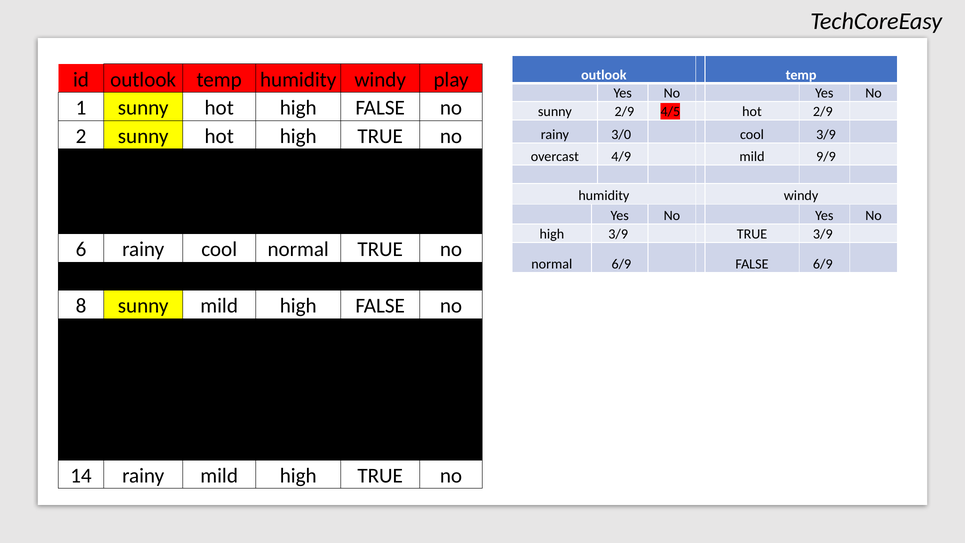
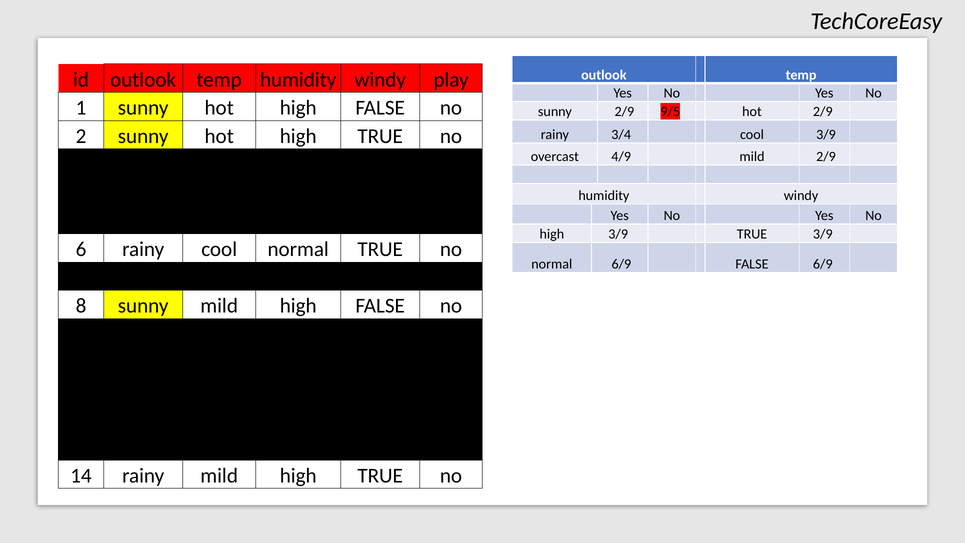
4/5: 4/5 -> 9/5 (670, 112)
3/0: 3/0 -> 3/4 (621, 134)
mild 9/9: 9/9 -> 2/9 (826, 157)
